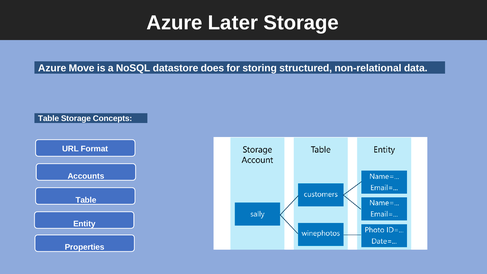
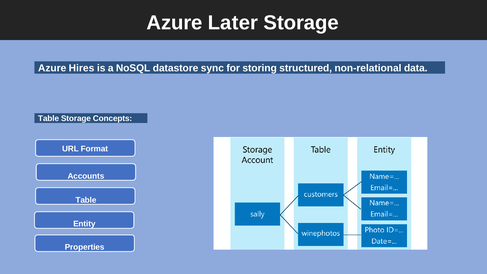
Move: Move -> Hires (82, 68)
does: does -> sync (212, 68)
